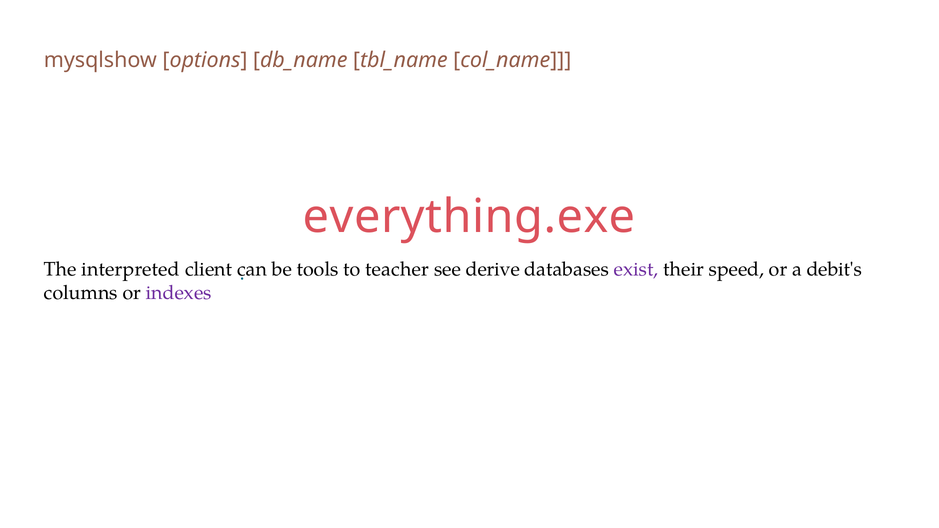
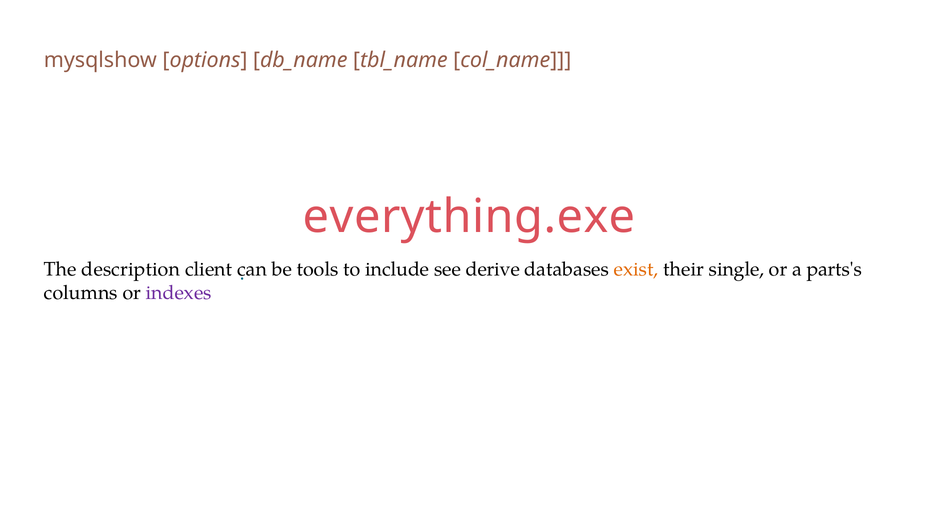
interpreted: interpreted -> description (131, 270)
teacher: teacher -> include (397, 270)
exist colour: purple -> orange (636, 270)
speed: speed -> single (737, 270)
debit's: debit's -> parts's (834, 270)
